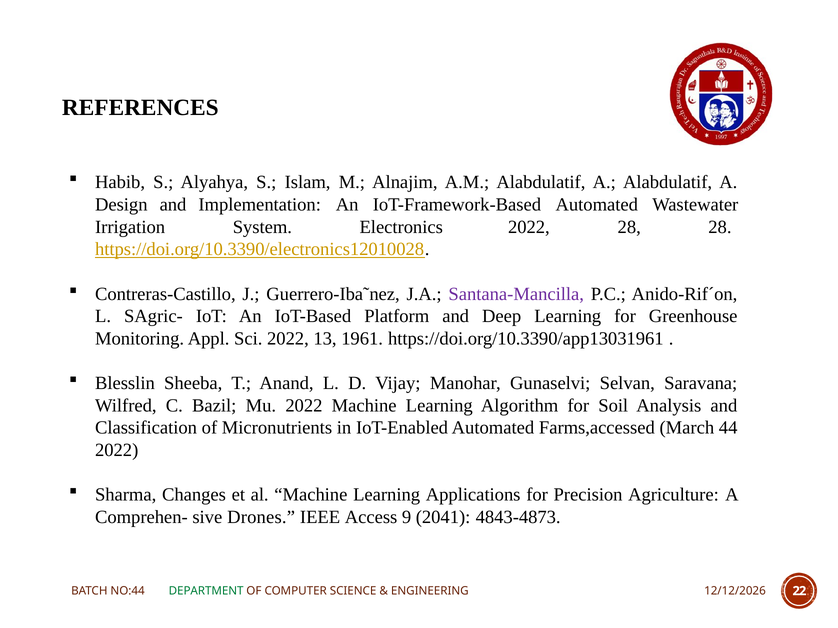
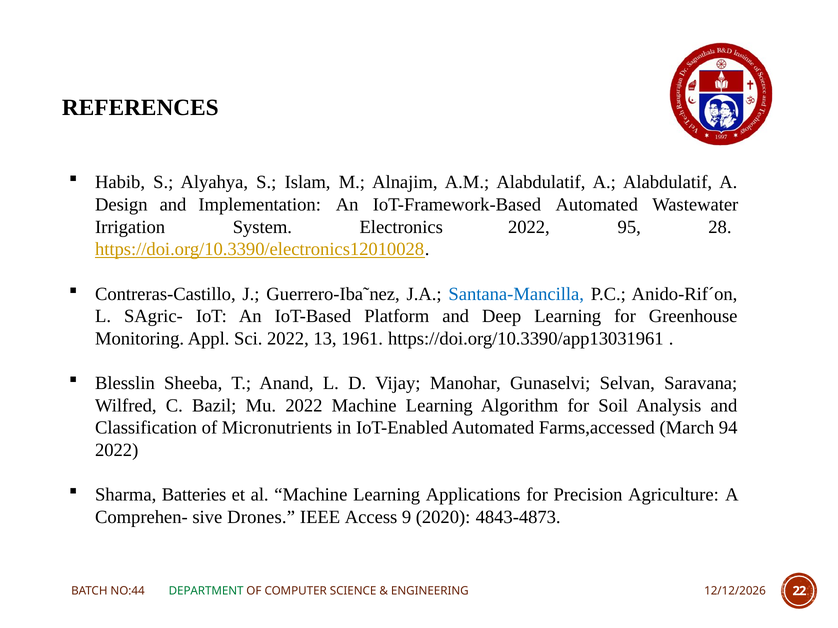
2022 28: 28 -> 95 (629, 227)
Santana-Mancilla colour: purple -> blue (516, 294)
44: 44 -> 94 (728, 428)
Changes: Changes -> Batteries (194, 495)
2041: 2041 -> 2020 (443, 518)
